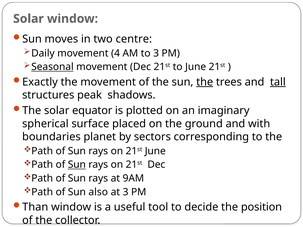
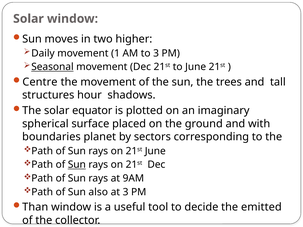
centre: centre -> higher (134, 39)
4: 4 -> 1 (116, 53)
Exactly: Exactly -> Centre (40, 82)
the underline: present -> none (205, 82)
tall underline: present -> none (278, 82)
peak: peak -> hour (89, 95)
position: position -> emitted (261, 207)
